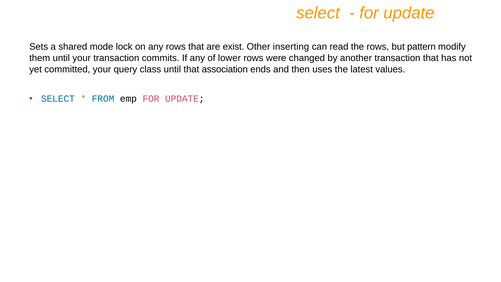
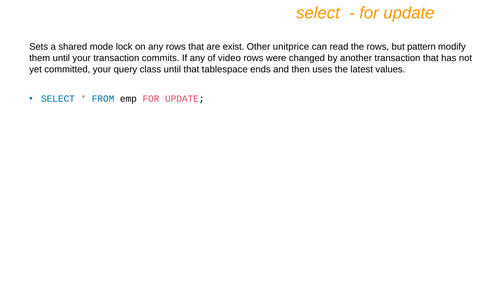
inserting: inserting -> unitprice (291, 47)
lower: lower -> video (229, 58)
association: association -> tablespace (225, 69)
